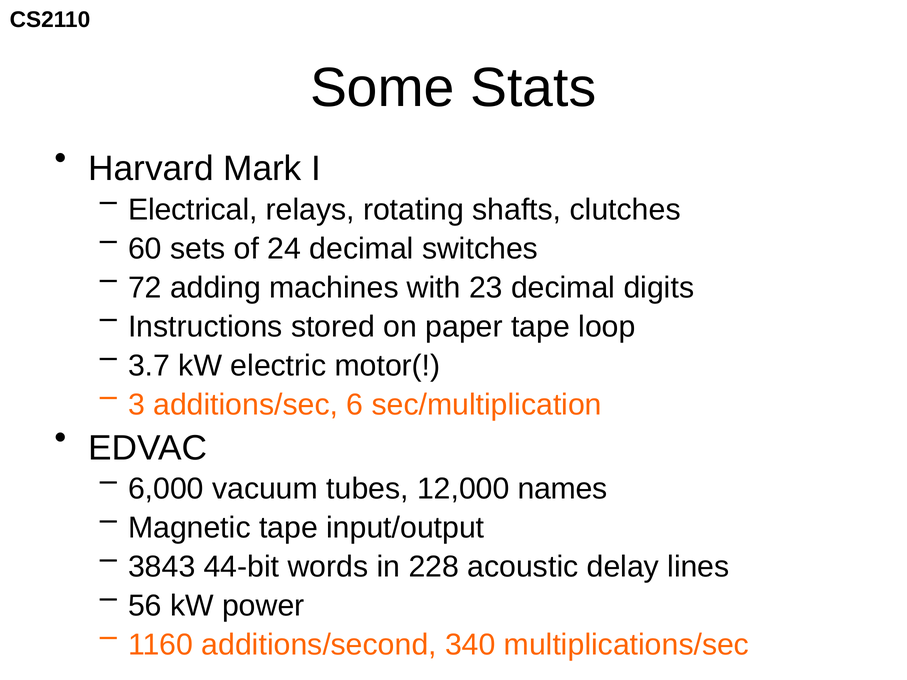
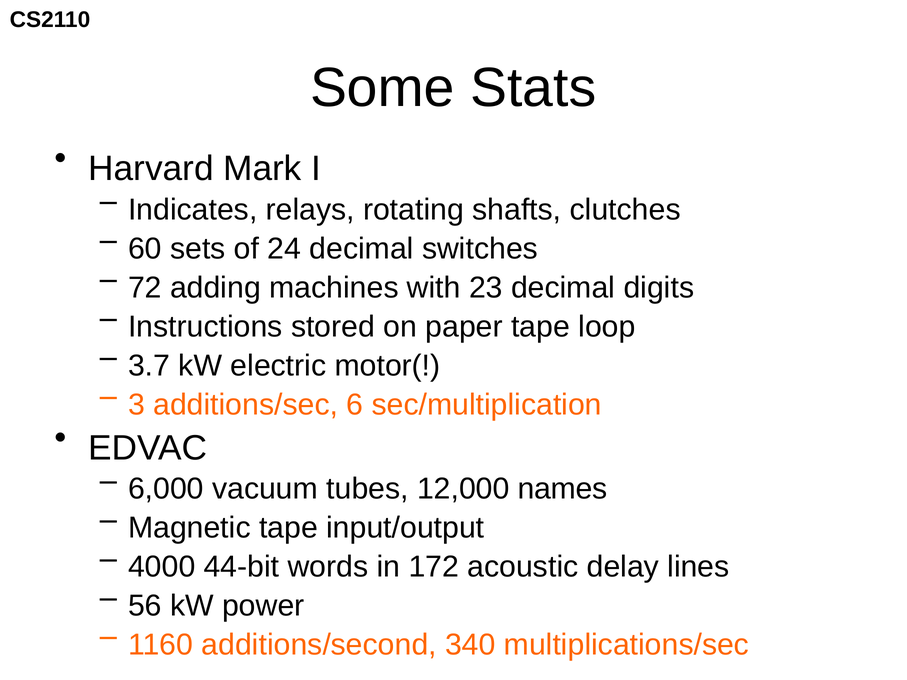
Electrical: Electrical -> Indicates (193, 210)
3843: 3843 -> 4000 (162, 567)
228: 228 -> 172 (434, 567)
